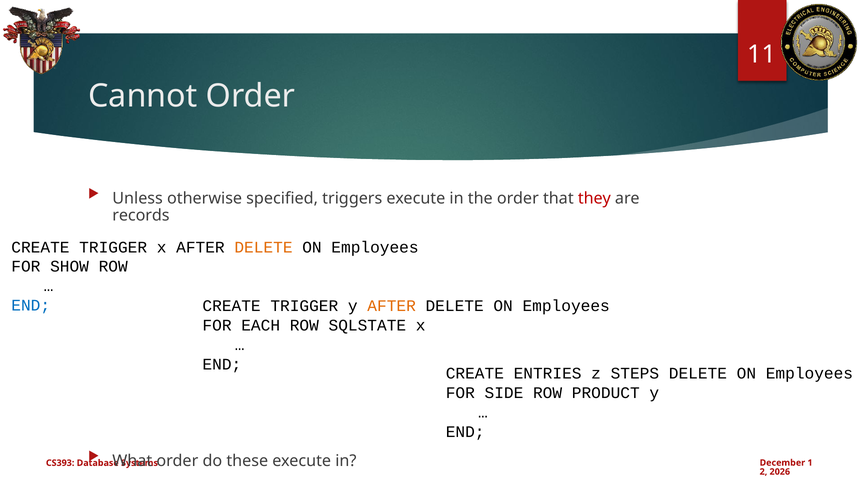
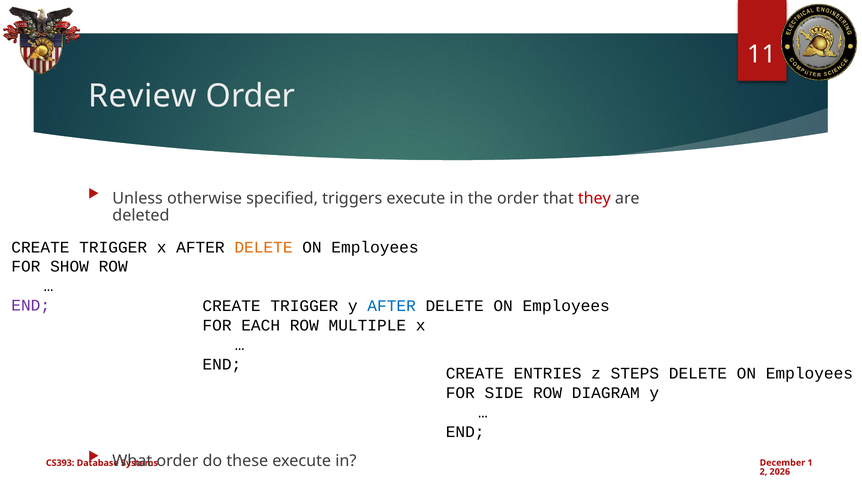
Cannot: Cannot -> Review (143, 96)
records: records -> deleted (141, 216)
END colour: blue -> purple (31, 305)
AFTER colour: orange -> blue (392, 306)
SQLSTATE: SQLSTATE -> MULTIPLE (367, 325)
PRODUCT: PRODUCT -> DIAGRAM (606, 393)
